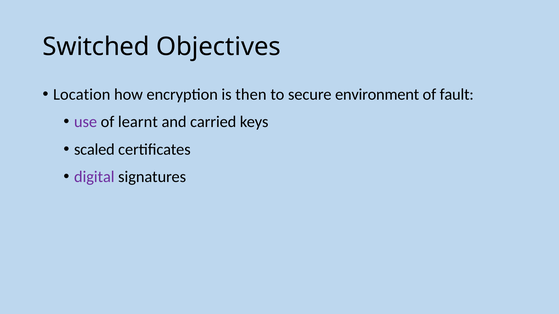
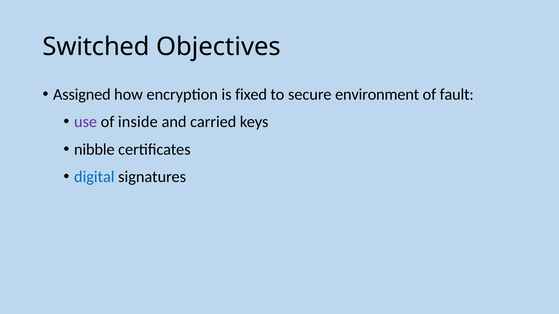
Location: Location -> Assigned (82, 95)
then: then -> fixed (251, 95)
learnt: learnt -> inside (138, 122)
scaled: scaled -> nibble (94, 150)
digital colour: purple -> blue (94, 177)
